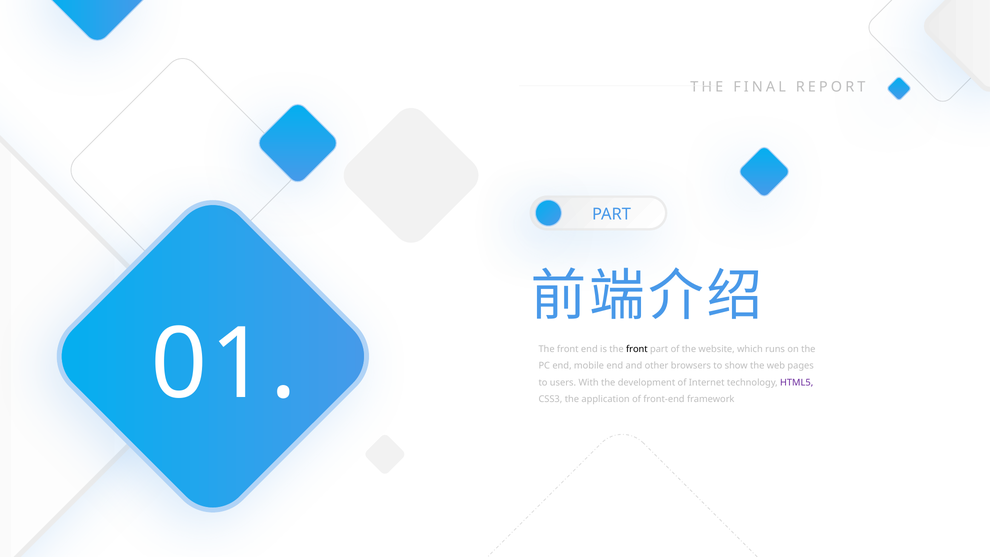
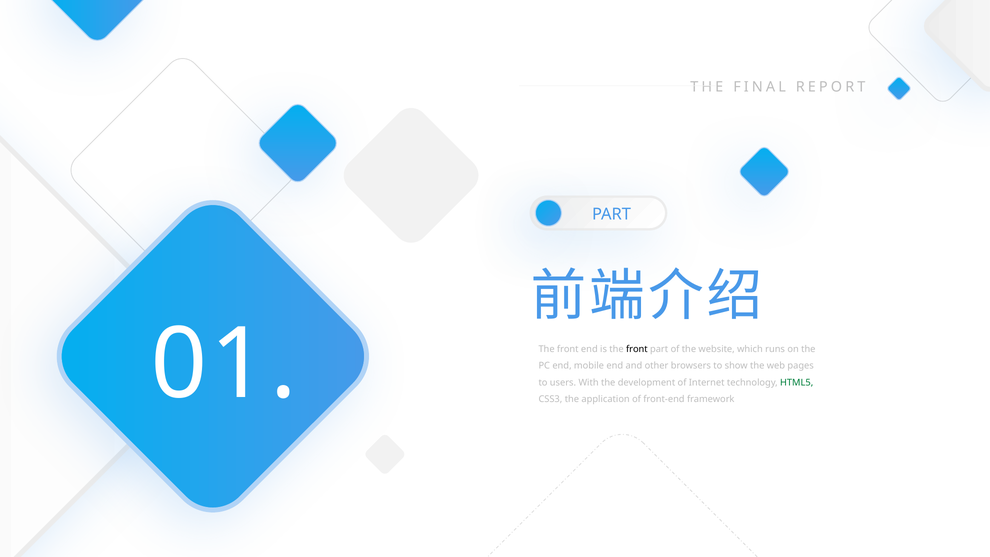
HTML5 colour: purple -> green (797, 383)
